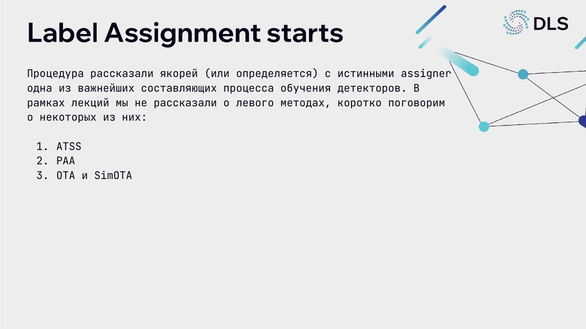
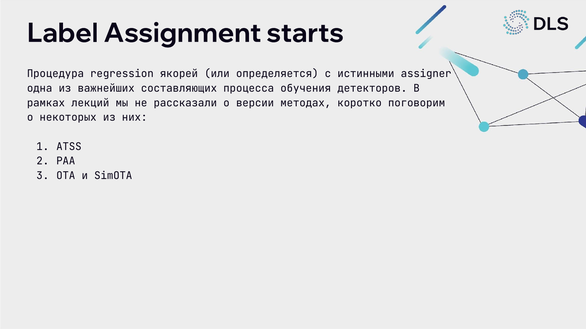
Процедура рассказали: рассказали -> regression (122, 74)
левого: левого -> версии (255, 103)
